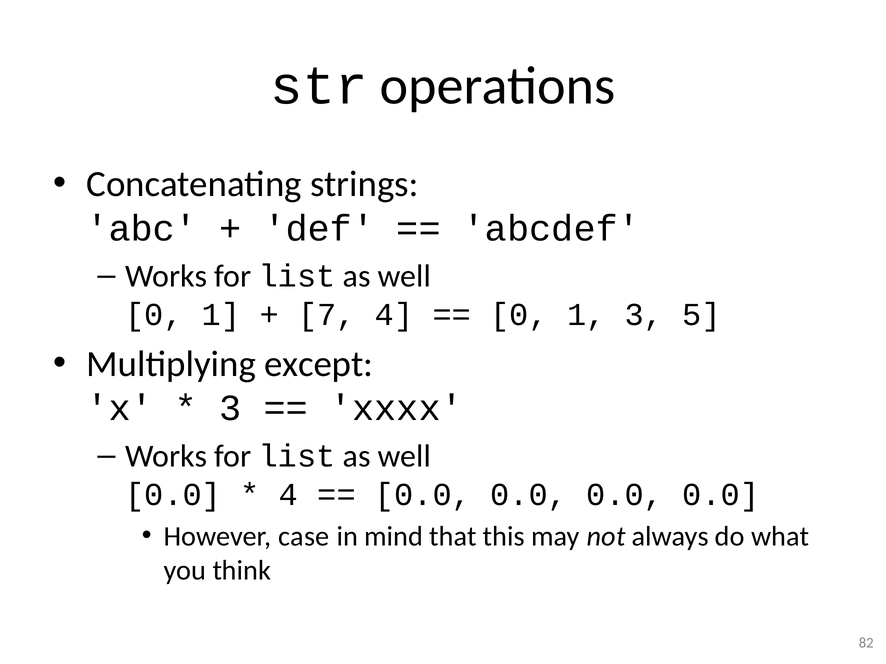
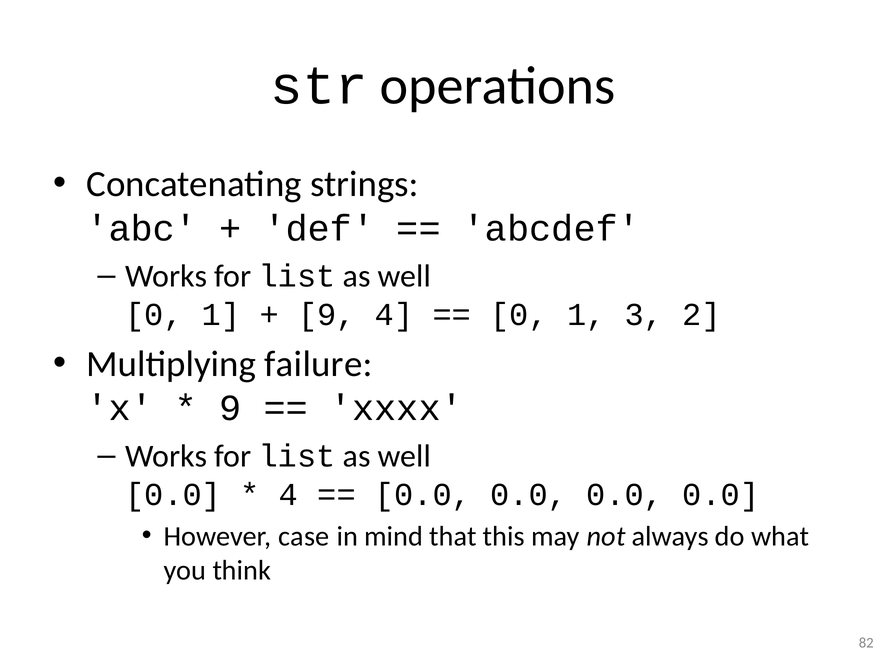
7: 7 -> 9 (327, 315)
5: 5 -> 2 (702, 315)
except: except -> failure (318, 364)
3: 3 -> 9 (230, 409)
